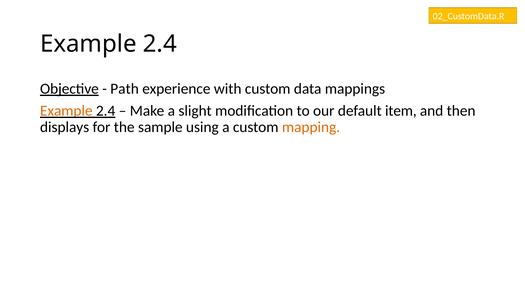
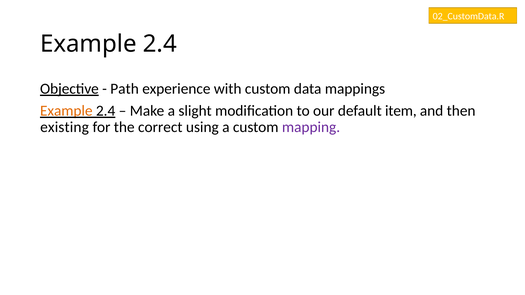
displays: displays -> existing (65, 127)
sample: sample -> correct (160, 127)
mapping colour: orange -> purple (311, 127)
